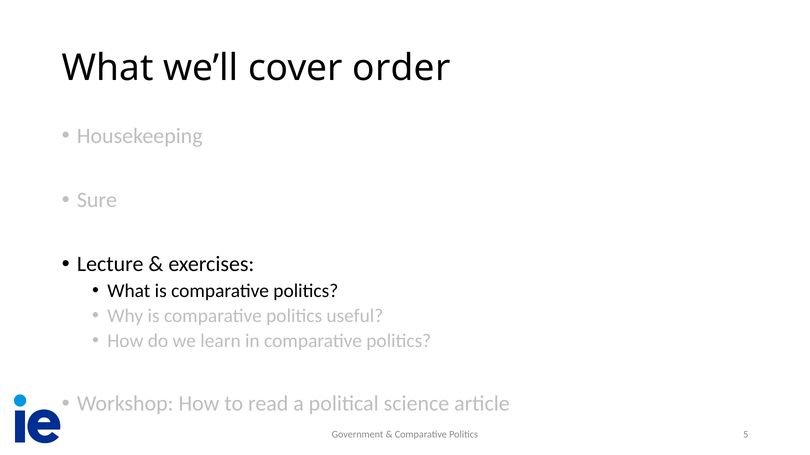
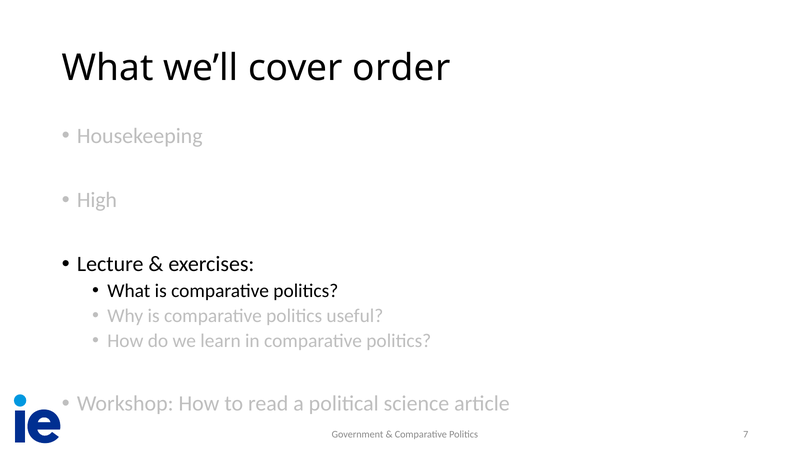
Sure: Sure -> High (97, 200)
5: 5 -> 7 (746, 435)
